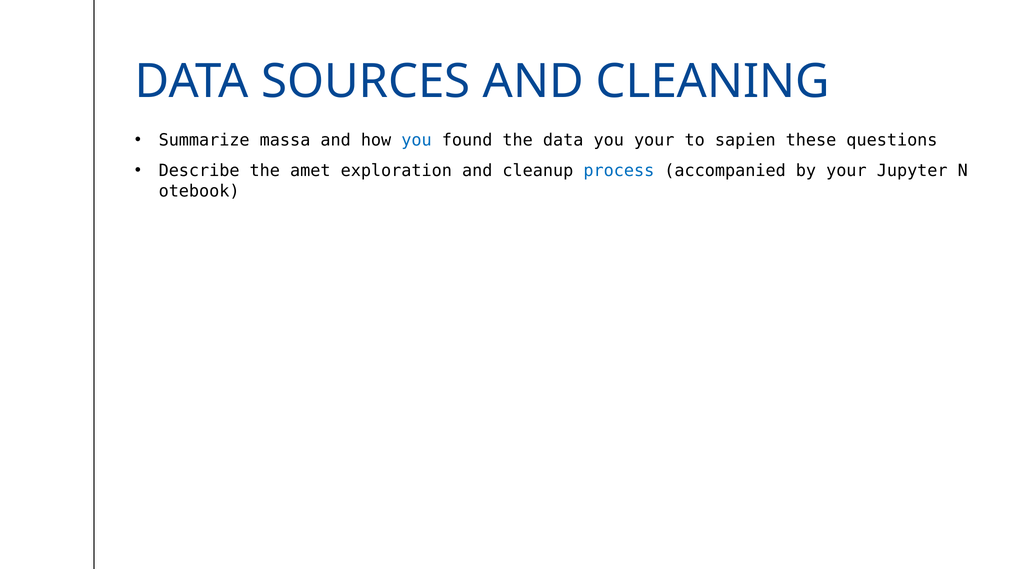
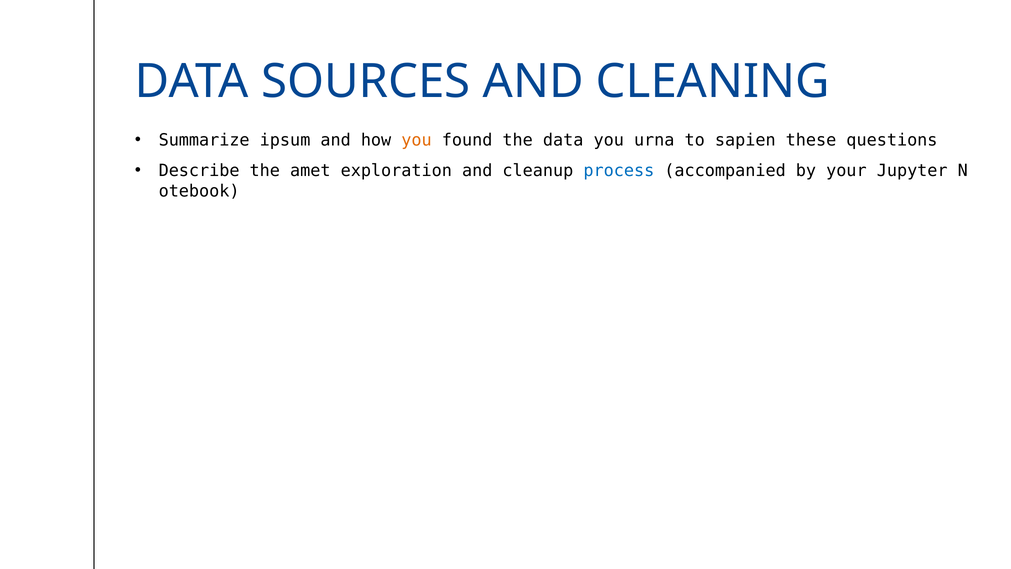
massa: massa -> ipsum (285, 140)
you colour: blue -> orange (417, 140)
you your: your -> urna (654, 140)
